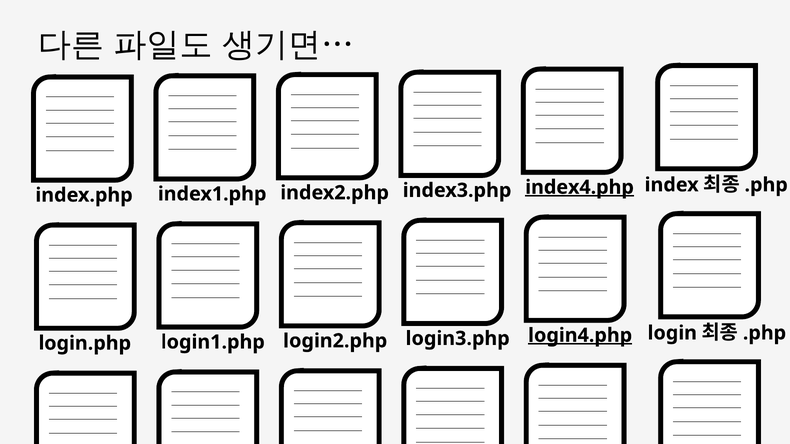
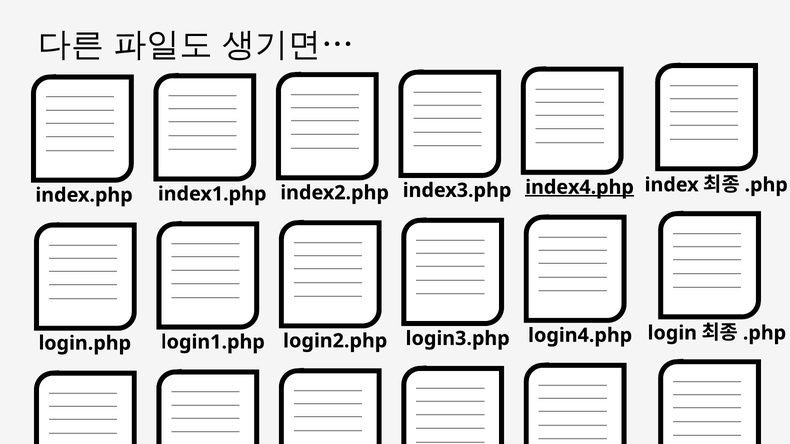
login4.php underline: present -> none (580, 336)
